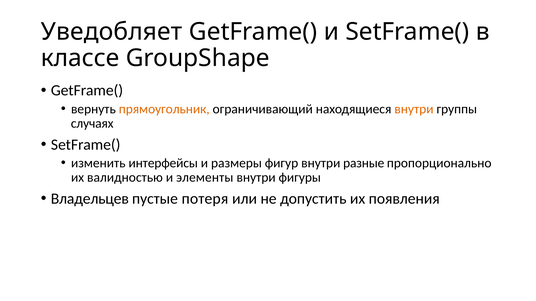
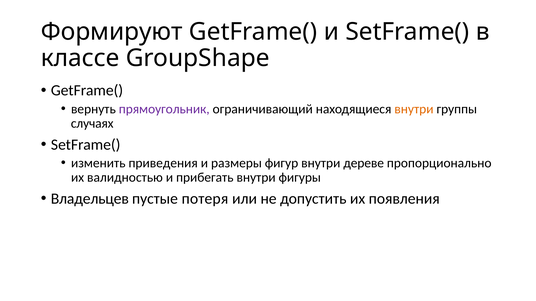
Уведобляет: Уведобляет -> Формируют (112, 32)
прямоугольник colour: orange -> purple (164, 109)
интерфейсы: интерфейсы -> приведения (163, 163)
разные: разные -> дереве (364, 163)
элементы: элементы -> прибегать (205, 178)
